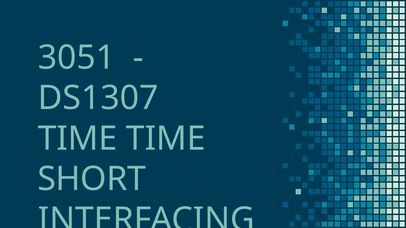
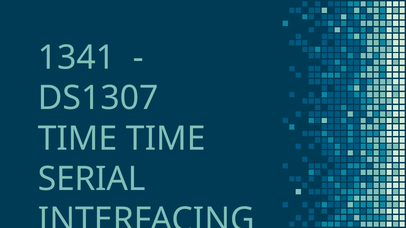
3051: 3051 -> 1341 (77, 58)
SHORT: SHORT -> SERIAL (92, 179)
